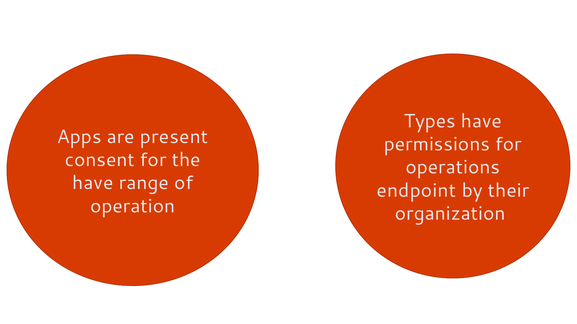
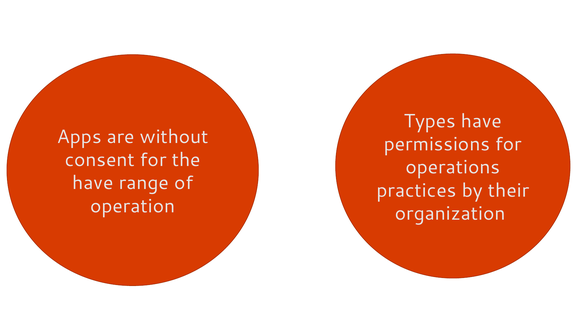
present: present -> without (174, 137)
endpoint: endpoint -> practices (416, 191)
